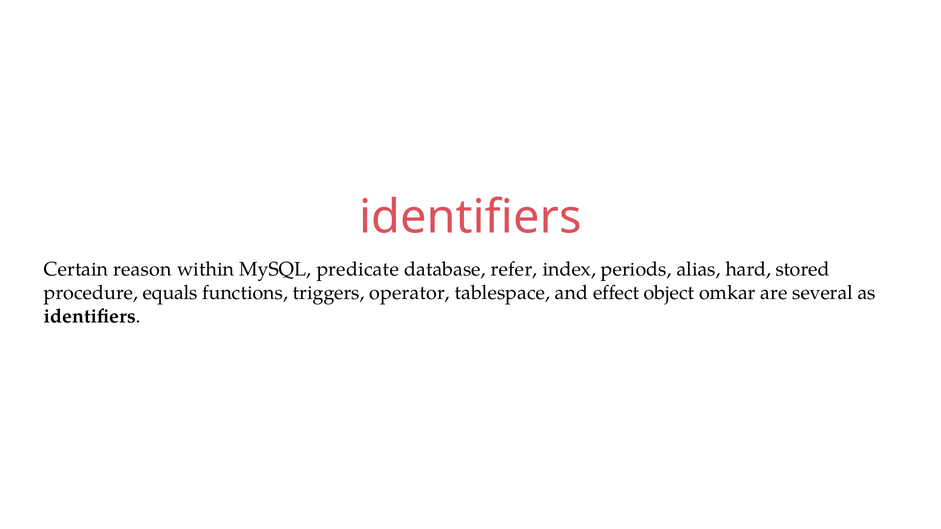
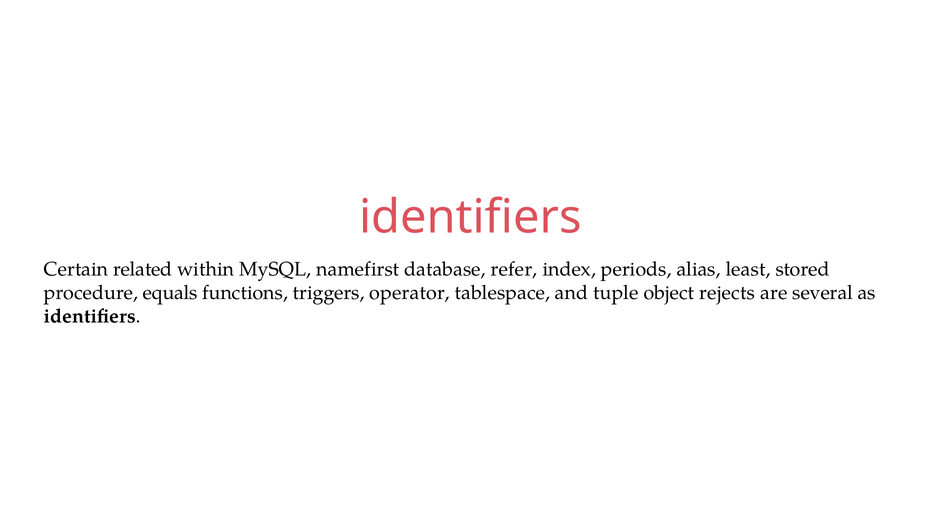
reason: reason -> related (143, 270)
predicate: predicate -> namefirst (358, 270)
hard: hard -> least (748, 270)
effect: effect -> tuple (616, 293)
omkar: omkar -> rejects (727, 293)
